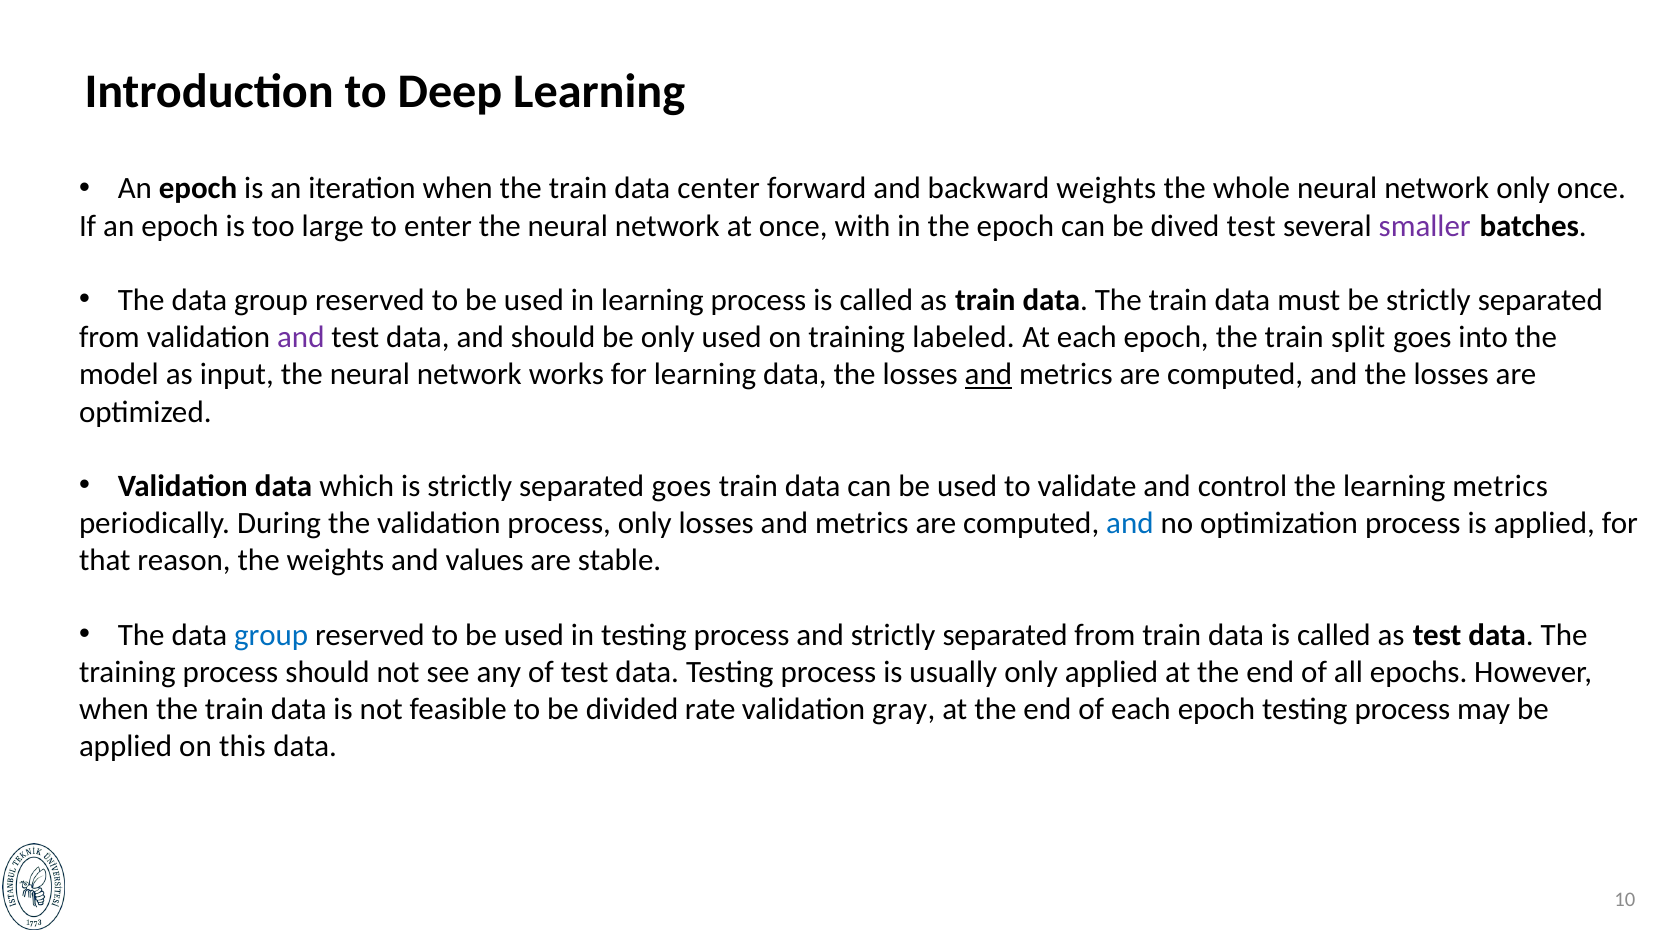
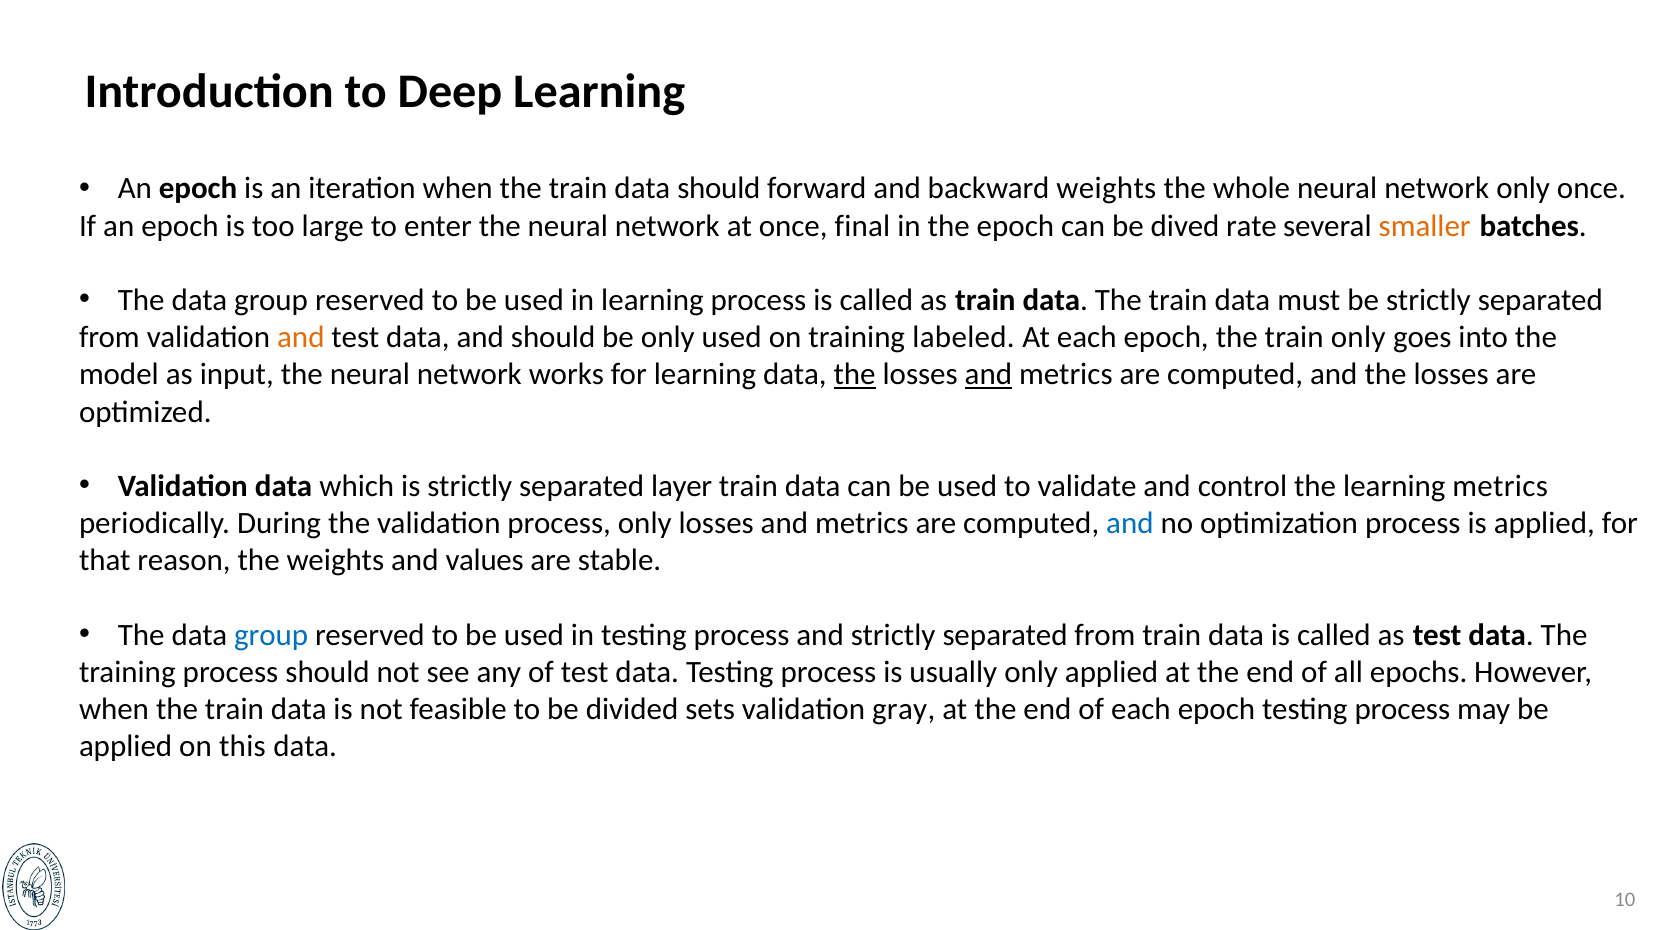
data center: center -> should (719, 189)
with: with -> final (862, 226)
dived test: test -> rate (1251, 226)
smaller colour: purple -> orange (1425, 226)
and colour: purple -> orange (301, 338)
train split: split -> only (1358, 338)
the underline: none -> present (855, 375)
separated goes: goes -> layer (682, 486)
rate: rate -> sets (710, 710)
